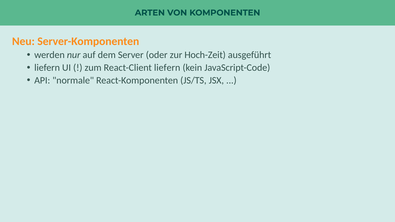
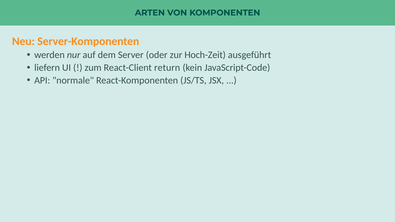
React-Client liefern: liefern -> return (167, 68)
